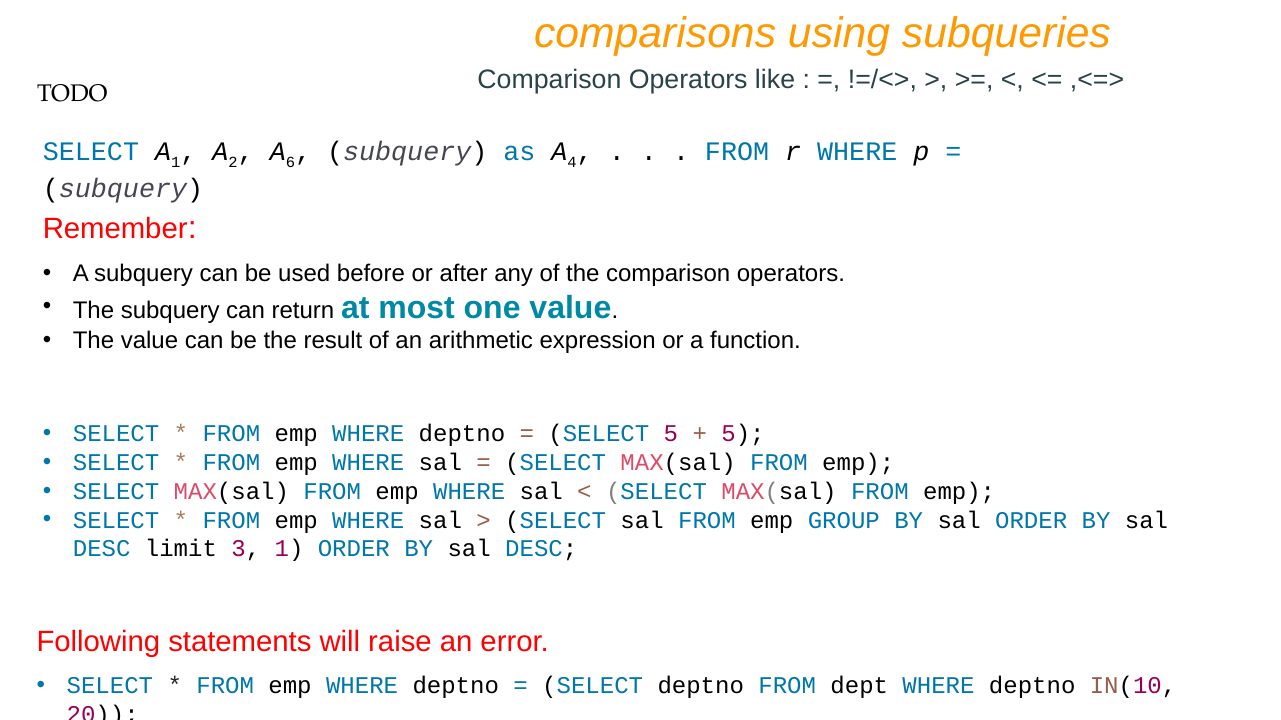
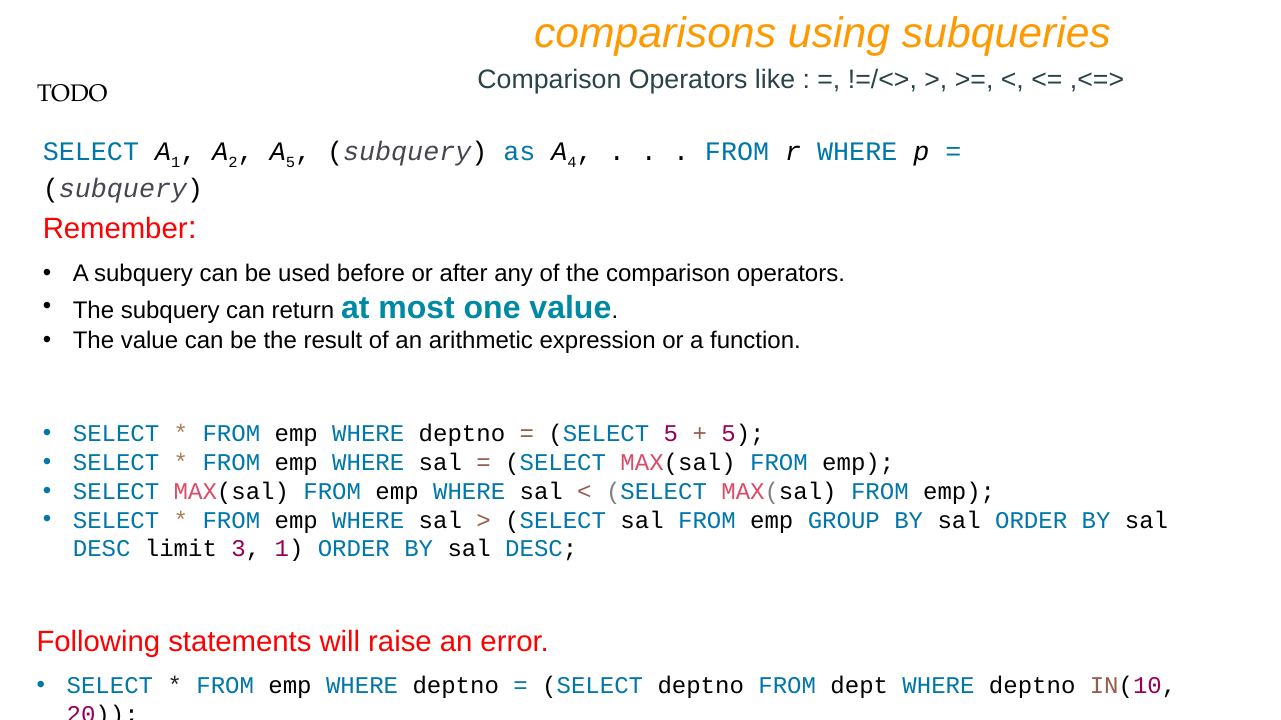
A 6: 6 -> 5 (290, 162)
